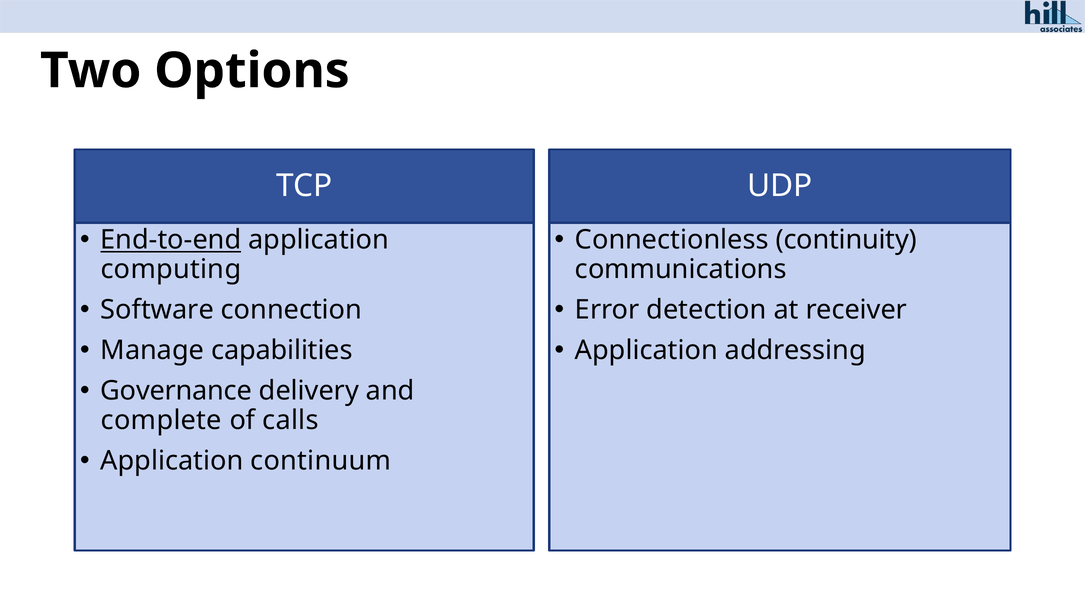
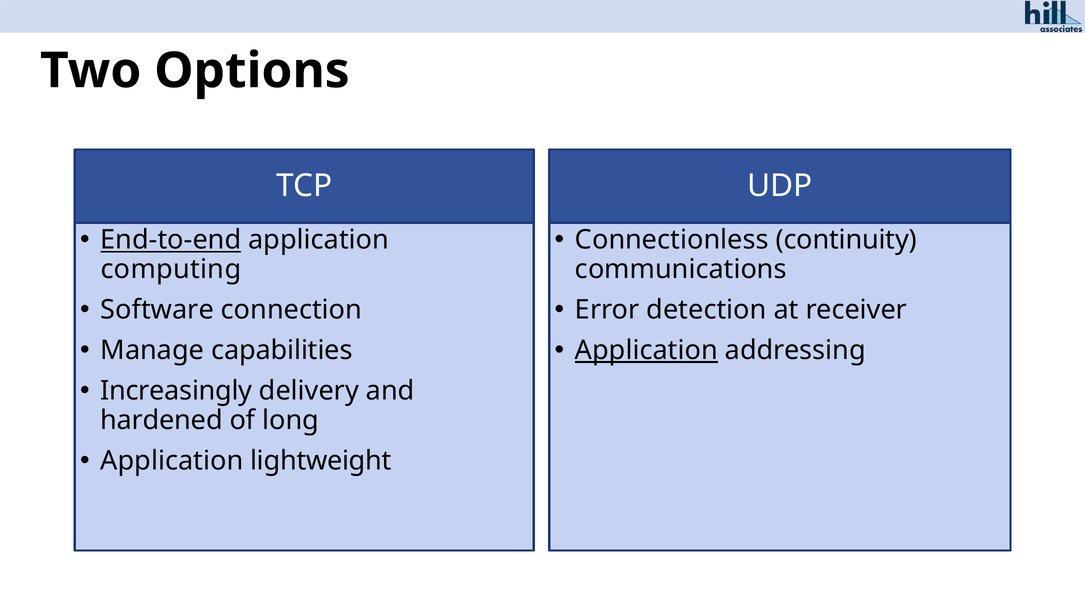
Application underline: none -> present (646, 351)
Governance: Governance -> Increasingly (176, 391)
complete: complete -> hardened (162, 420)
calls: calls -> long (291, 420)
continuum: continuum -> lightweight (321, 461)
